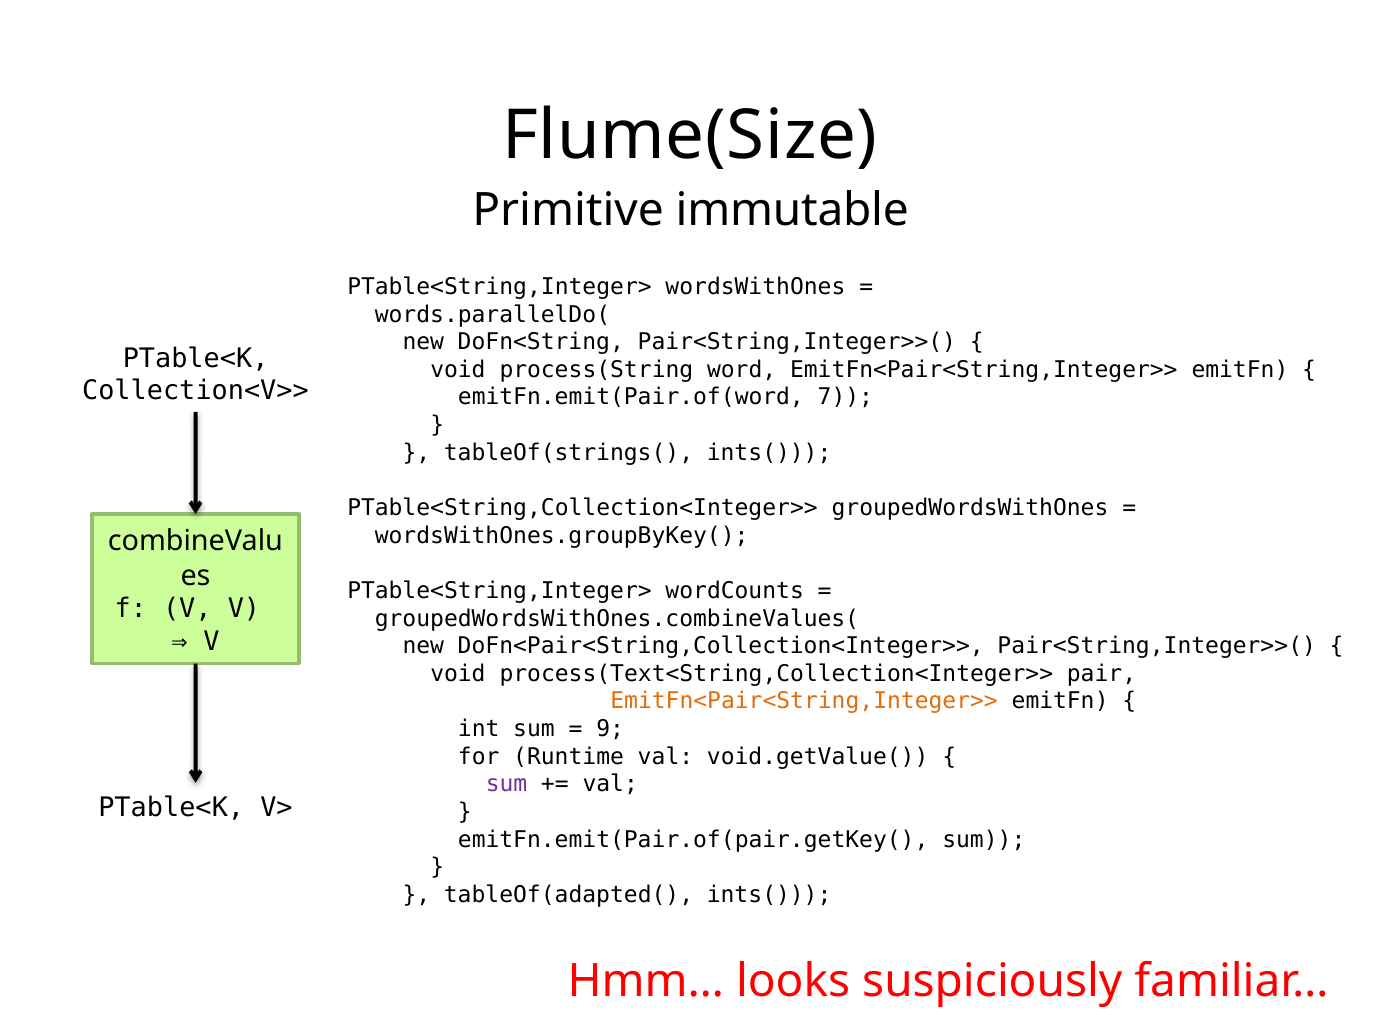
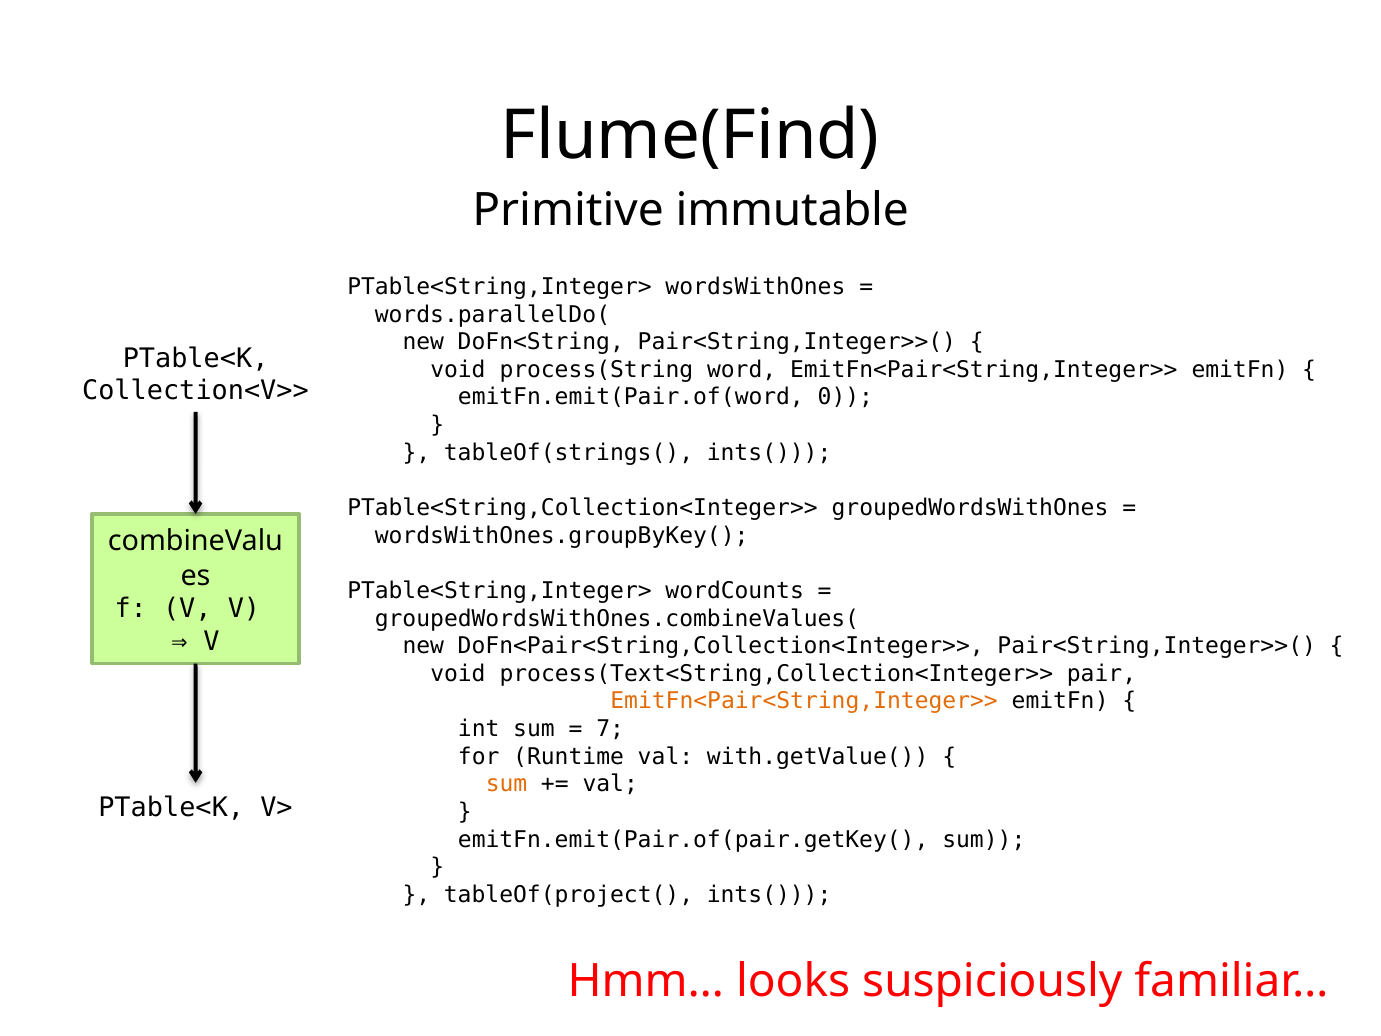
Flume(Size: Flume(Size -> Flume(Find (690, 136)
7: 7 -> 0 (845, 397)
9: 9 -> 7 (610, 729)
void.getValue(: void.getValue( -> with.getValue( (818, 756)
sum colour: purple -> orange (507, 784)
tableOf(adapted(: tableOf(adapted( -> tableOf(project( (569, 894)
